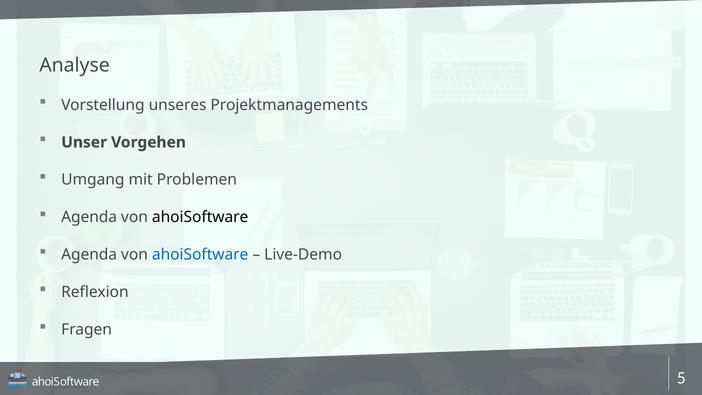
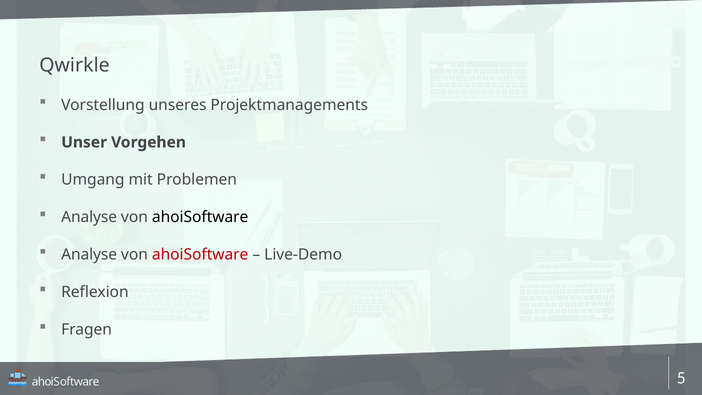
Analyse: Analyse -> Qwirkle (74, 65)
Agenda: Agenda -> Analyse (89, 217)
Agenda: Agenda -> Analyse (89, 255)
ahoiSoftware colour: blue -> red (200, 255)
